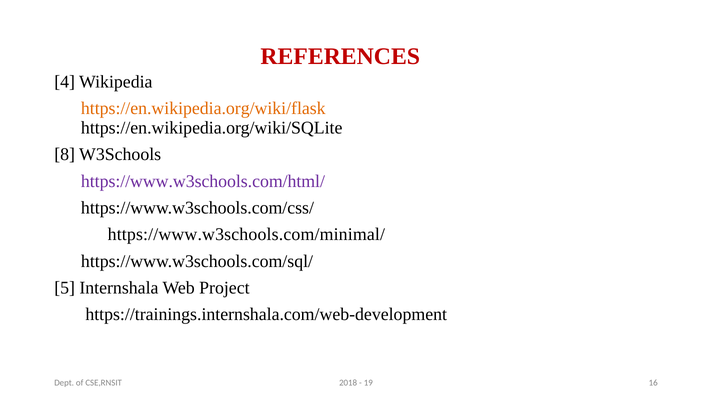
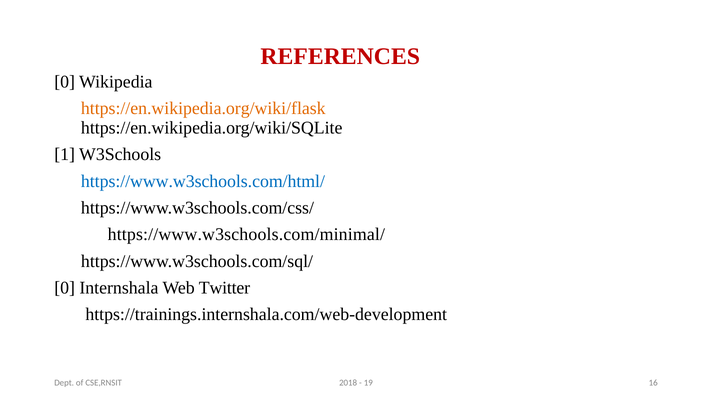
4: 4 -> 0 (65, 82)
8: 8 -> 1 (65, 154)
https://www.w3schools.com/html/ colour: purple -> blue (203, 181)
5: 5 -> 0 (65, 287)
Project: Project -> Twitter (224, 287)
